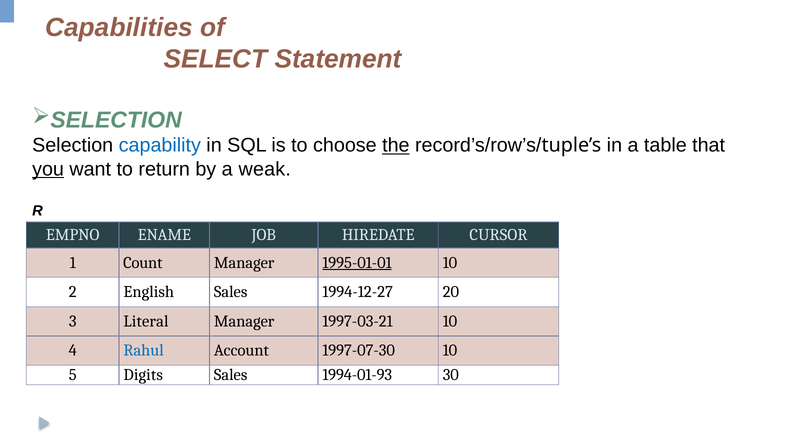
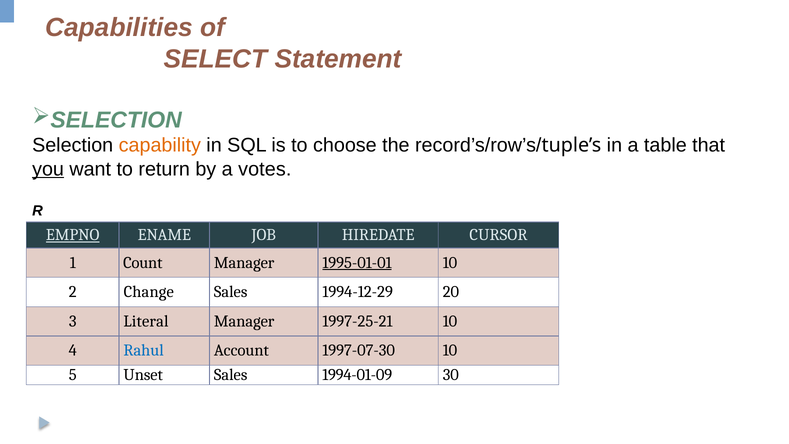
capability colour: blue -> orange (160, 145)
the underline: present -> none (396, 145)
weak: weak -> votes (265, 169)
EMPNO underline: none -> present (73, 235)
English: English -> Change (149, 292)
1994-12-27: 1994-12-27 -> 1994-12-29 (358, 292)
1997-03-21: 1997-03-21 -> 1997-25-21 (357, 321)
Digits: Digits -> Unset (143, 375)
1994-01-93: 1994-01-93 -> 1994-01-09 (357, 375)
